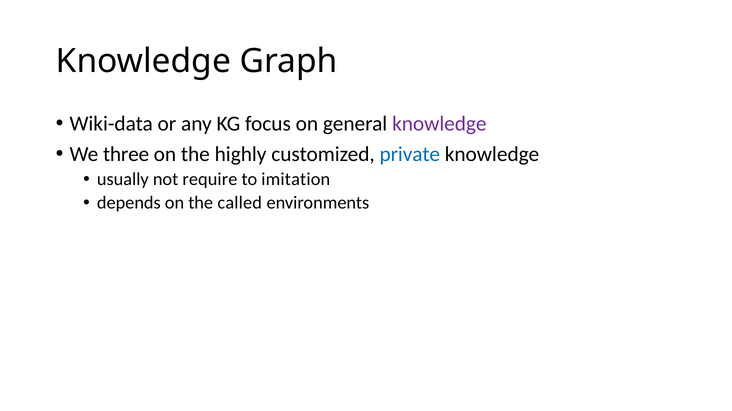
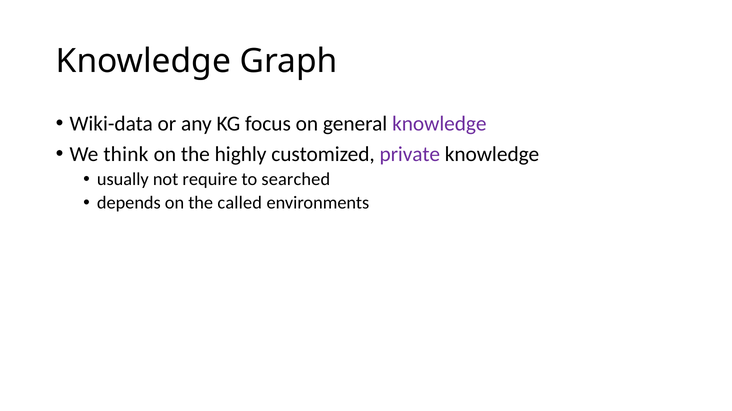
three: three -> think (126, 154)
private colour: blue -> purple (410, 154)
imitation: imitation -> searched (296, 180)
